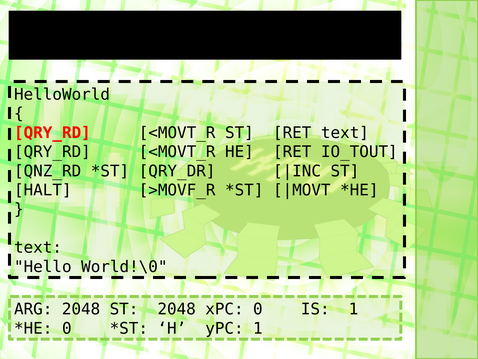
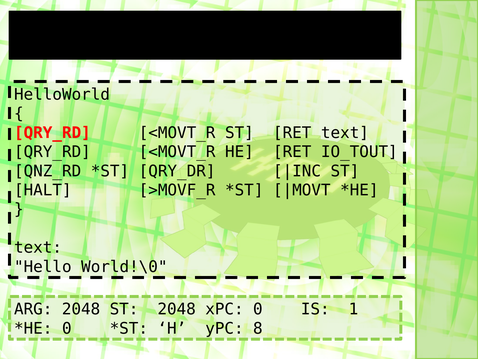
yPC 1: 1 -> 8 (258, 328)
